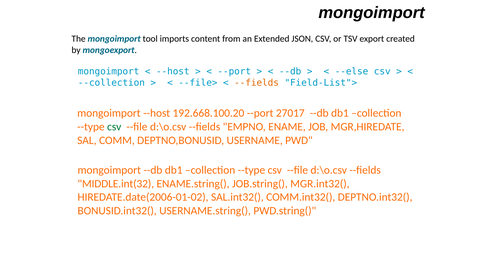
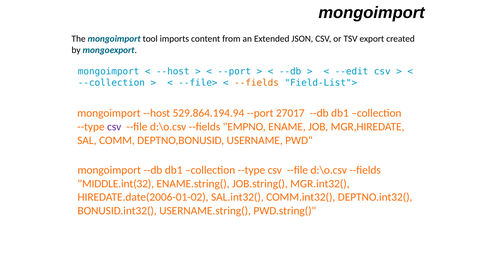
--else: --else -> --edit (352, 72)
192.668.100.20: 192.668.100.20 -> 529.864.194.94 (208, 113)
csv colour: green -> purple (114, 127)
